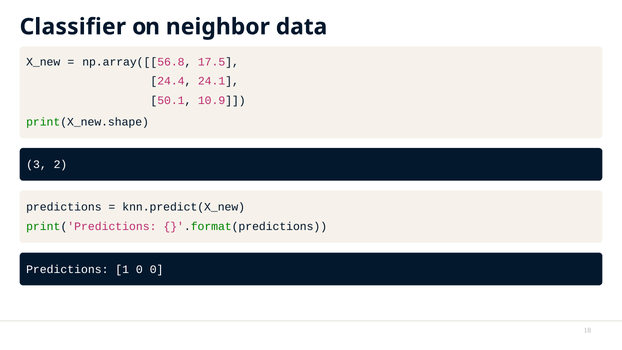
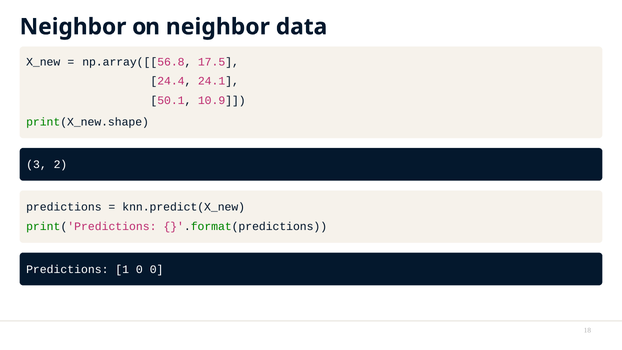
Classifier: Classifier -> Neighbor (73, 27)
